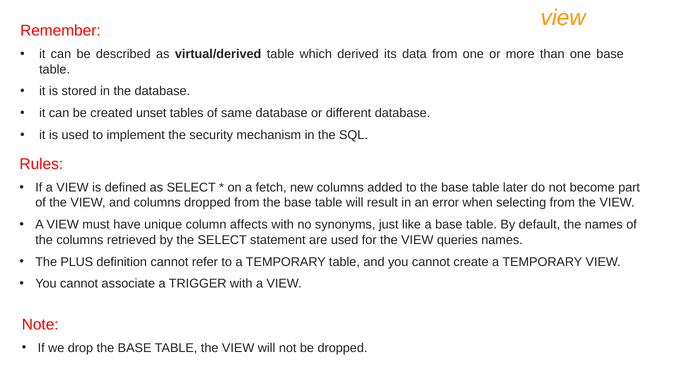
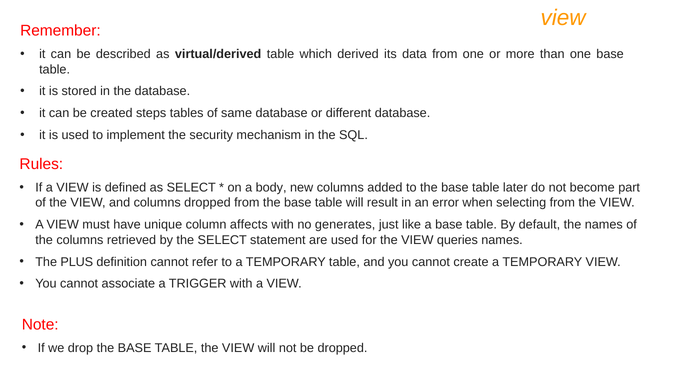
unset: unset -> steps (151, 113)
fetch: fetch -> body (271, 187)
synonyms: synonyms -> generates (345, 225)
